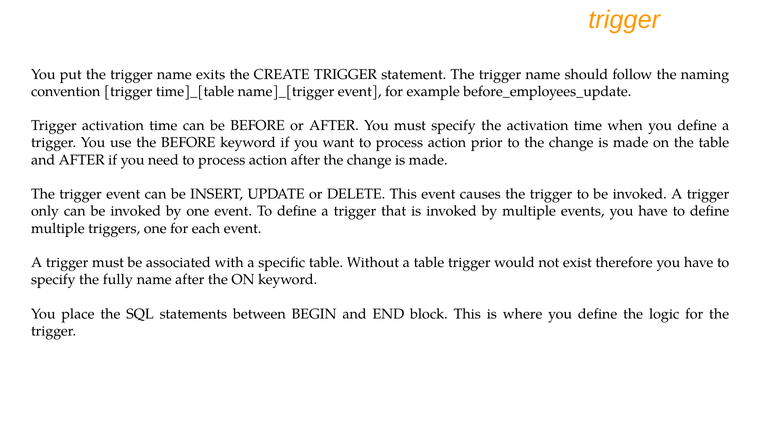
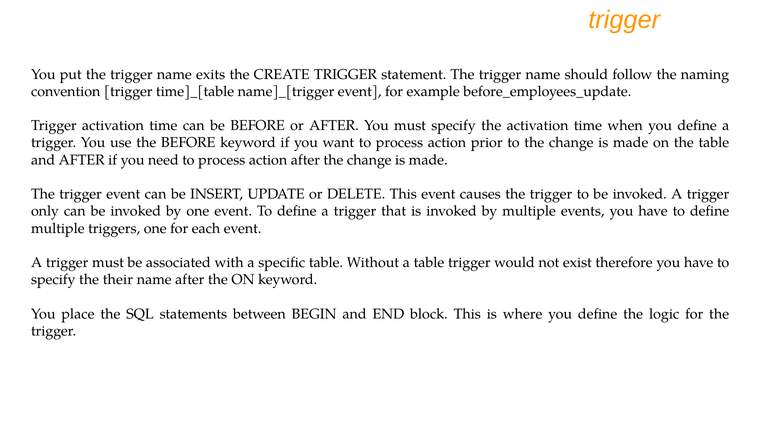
fully: fully -> their (118, 280)
